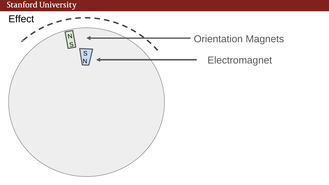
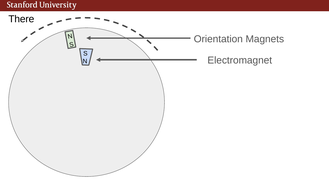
Effect: Effect -> There (21, 19)
